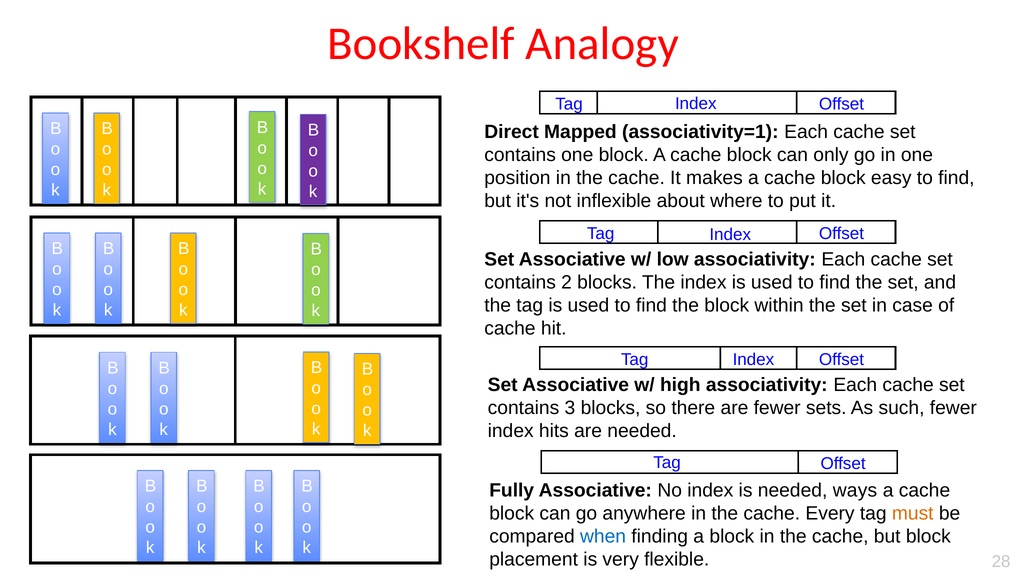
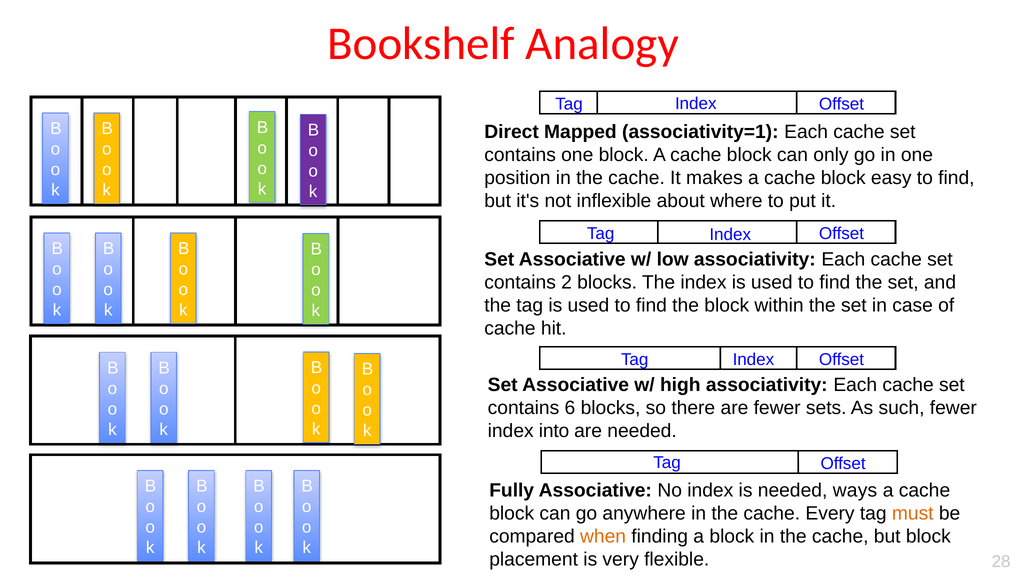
3: 3 -> 6 (570, 408)
hits: hits -> into (554, 431)
when colour: blue -> orange (603, 536)
